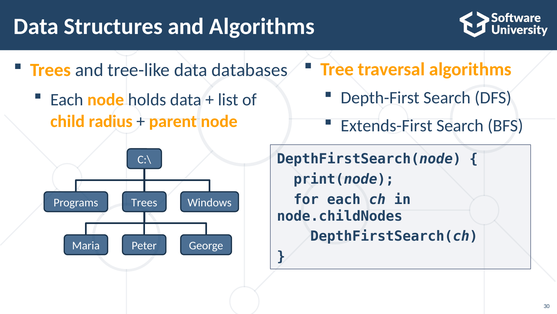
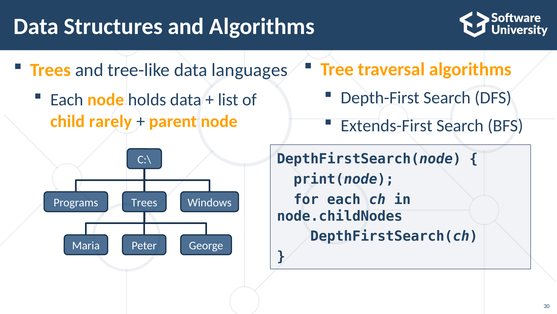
databases: databases -> languages (250, 70)
radius: radius -> rarely (110, 121)
